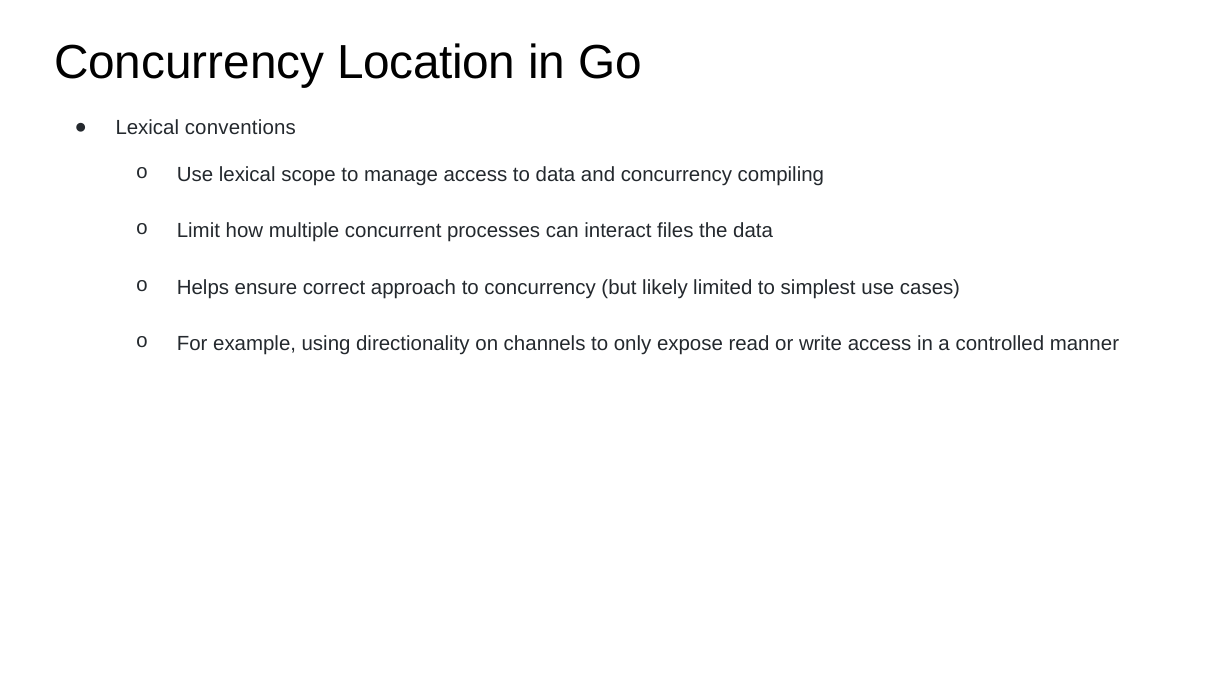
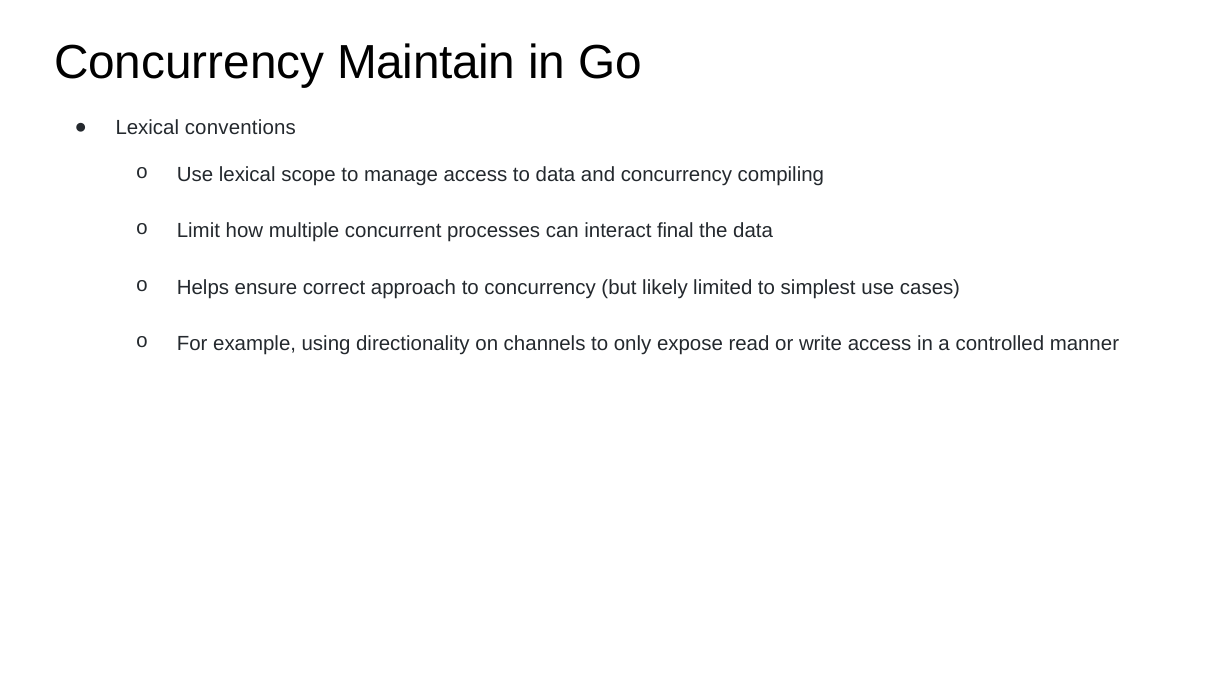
Location: Location -> Maintain (426, 63)
files: files -> final (675, 231)
